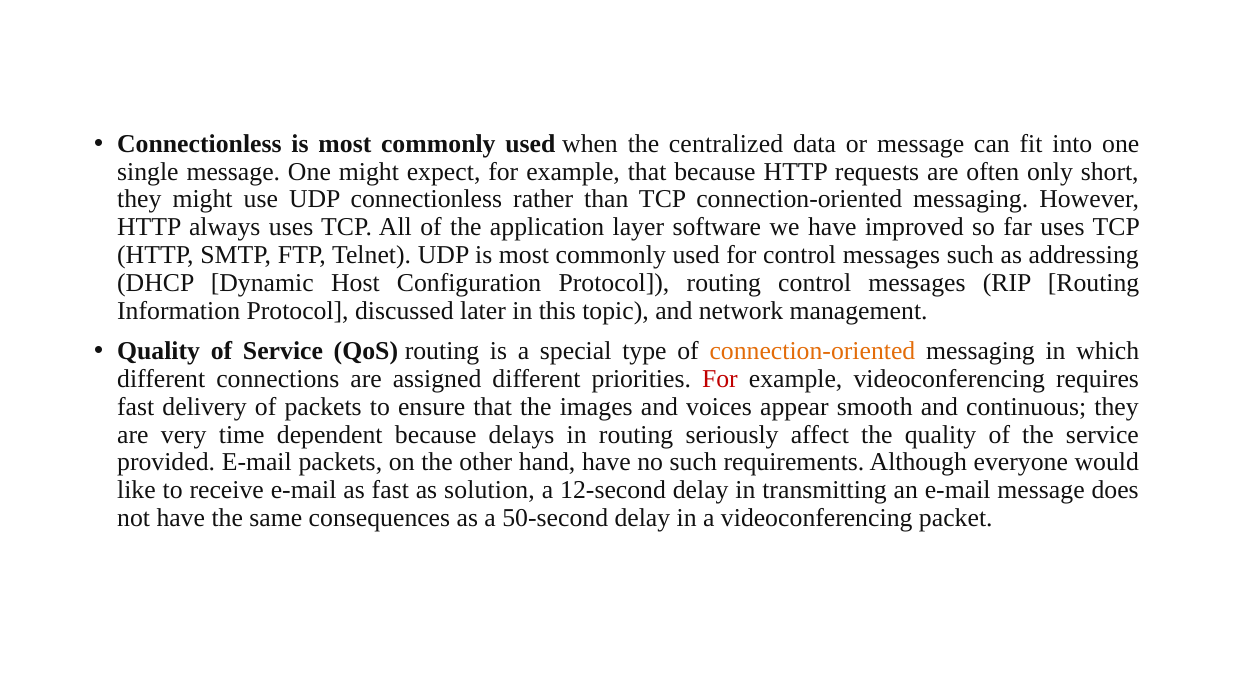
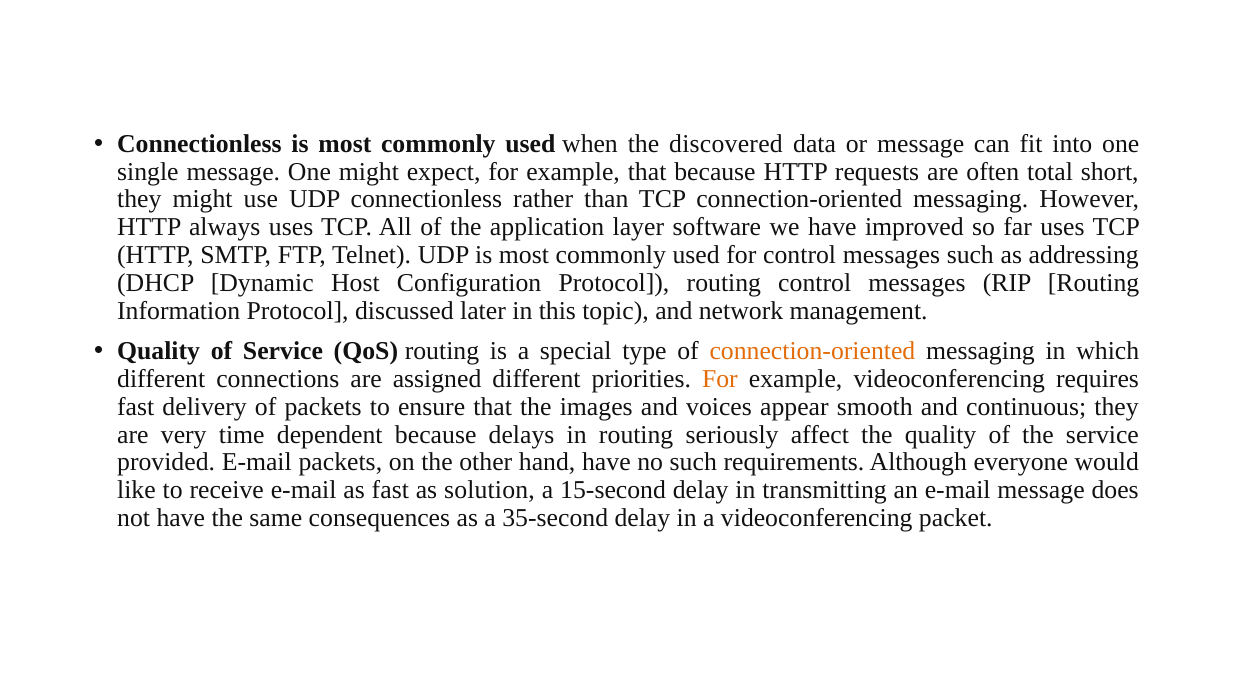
centralized: centralized -> discovered (726, 144)
only: only -> total (1050, 172)
For colour: red -> orange (720, 379)
12-second: 12-second -> 15-second (613, 490)
50-second: 50-second -> 35-second (555, 518)
